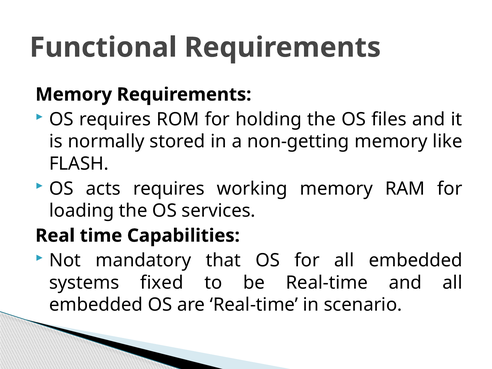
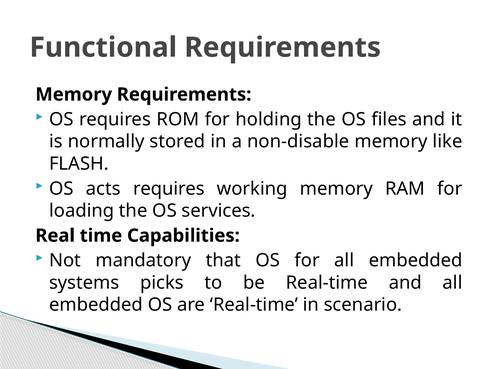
non-getting: non-getting -> non-disable (298, 142)
fixed: fixed -> picks (162, 283)
